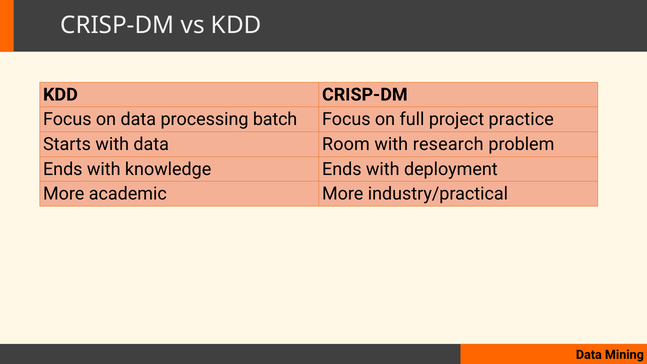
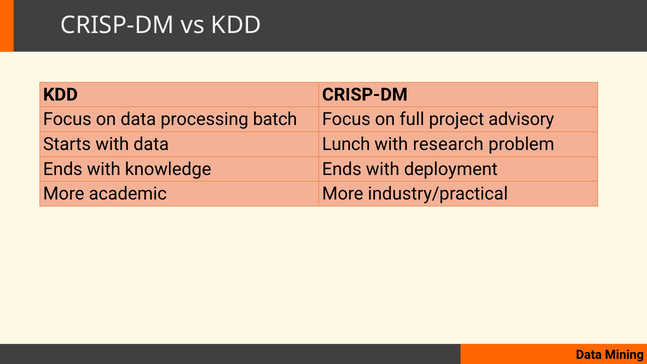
practice: practice -> advisory (521, 119)
Room: Room -> Lunch (346, 144)
